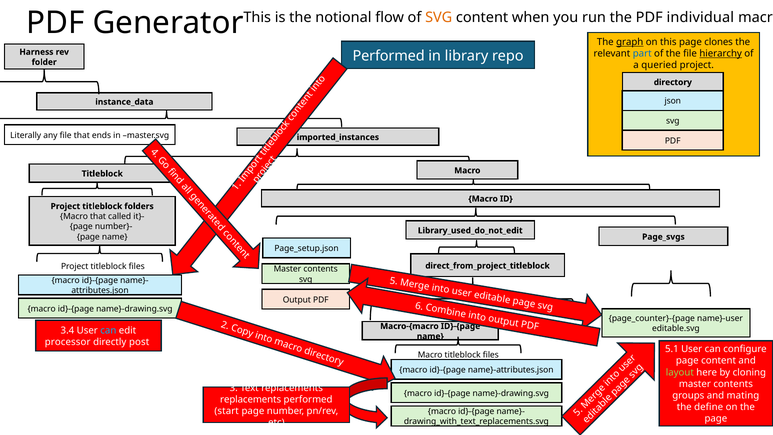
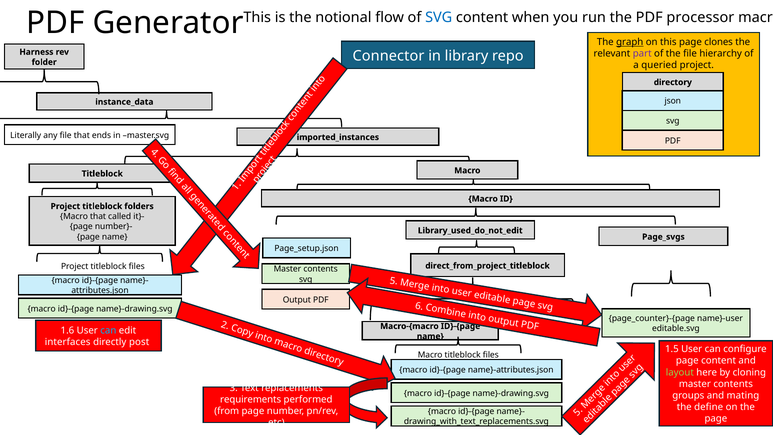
SVG colour: orange -> blue (439, 18)
individual: individual -> processor (700, 18)
part colour: blue -> purple (642, 53)
hierarchy underline: present -> none (721, 53)
Performed: Performed -> Connector (388, 56)
3.4: 3.4 -> 1.6 (67, 330)
processor: processor -> interfaces (68, 342)
5.1: 5.1 -> 1.5 (672, 349)
replacements: replacements -> requirements (251, 399)
start: start -> from (227, 411)
